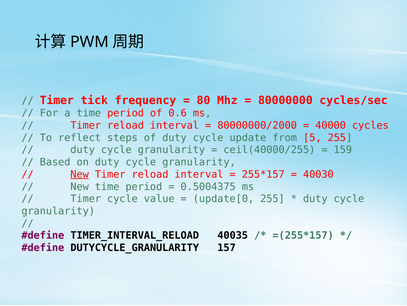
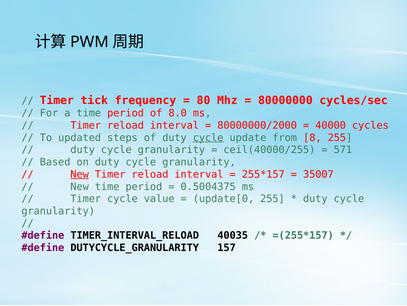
0.6: 0.6 -> 8.0 (178, 113)
reflect: reflect -> updated (80, 137)
cycle underline: none -> present (208, 137)
5: 5 -> 8 (312, 137)
159: 159 -> 571 (343, 150)
40030: 40030 -> 35007 (318, 174)
